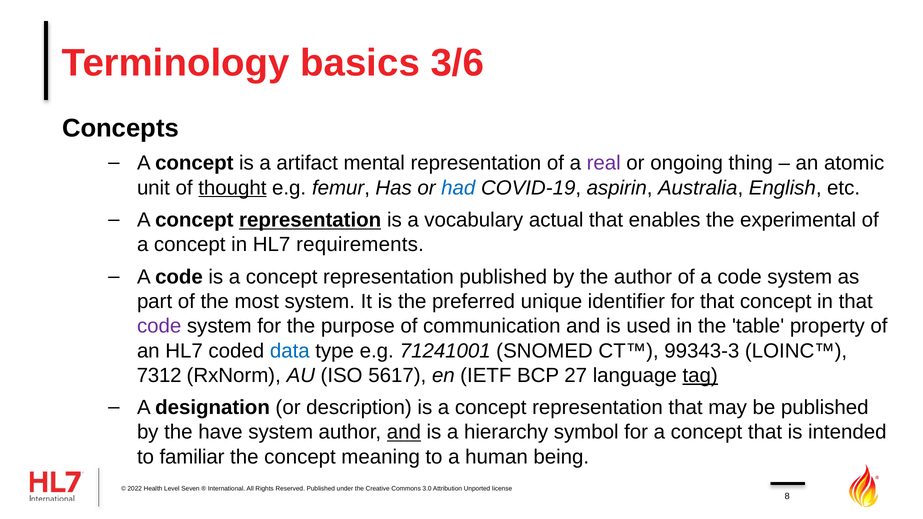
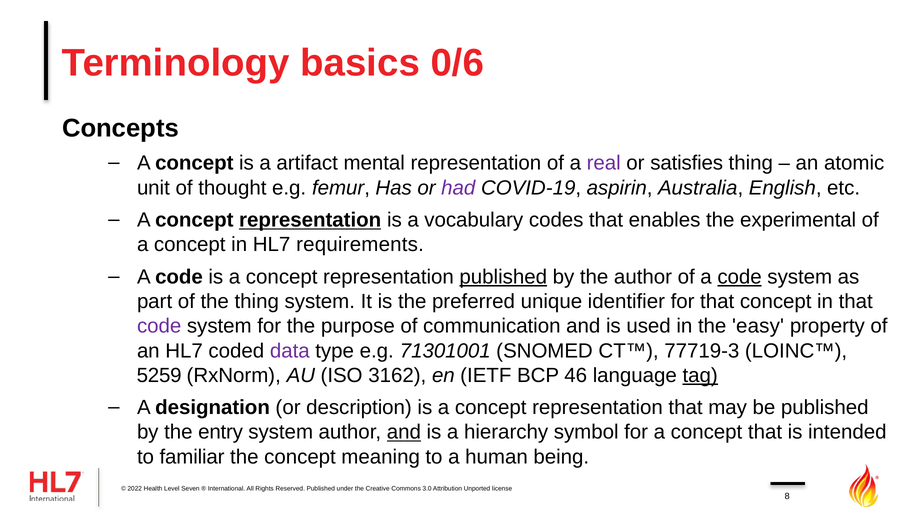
3/6: 3/6 -> 0/6 (457, 63)
ongoing: ongoing -> satisfies (687, 163)
thought underline: present -> none (232, 188)
had colour: blue -> purple (458, 188)
actual: actual -> codes (556, 220)
published underline: none -> present (503, 277)
code underline: none -> present (740, 277)
the most: most -> thing (257, 302)
table: table -> easy (758, 326)
data colour: blue -> purple (290, 351)
71241001: 71241001 -> 71301001 (445, 351)
99343-3: 99343-3 -> 77719-3 (702, 351)
7312: 7312 -> 5259 (159, 375)
5617: 5617 -> 3162 (397, 375)
27: 27 -> 46 (576, 375)
have: have -> entry (221, 432)
